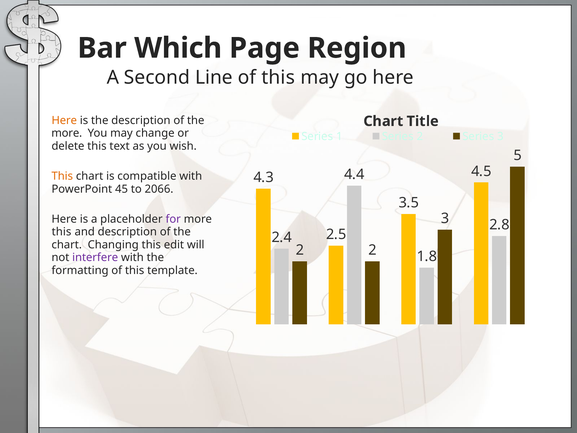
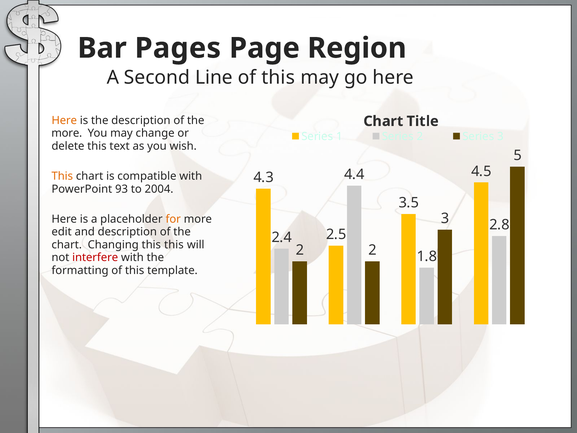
Which: Which -> Pages (178, 48)
45: 45 -> 93 (122, 189)
2066: 2066 -> 2004 (159, 189)
for colour: purple -> orange (173, 219)
this: this -> edit (62, 232)
this edit: edit -> this (174, 245)
interfere colour: purple -> red (95, 257)
